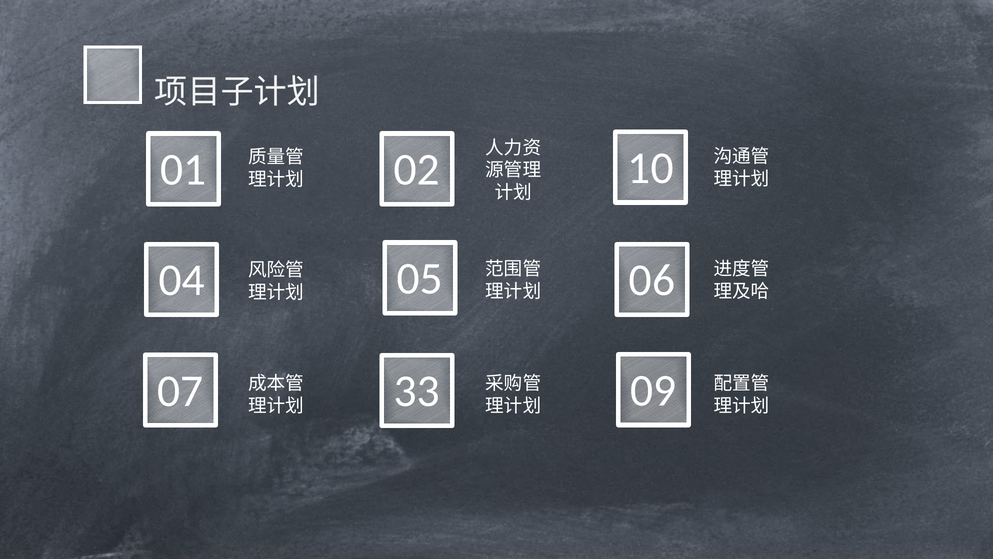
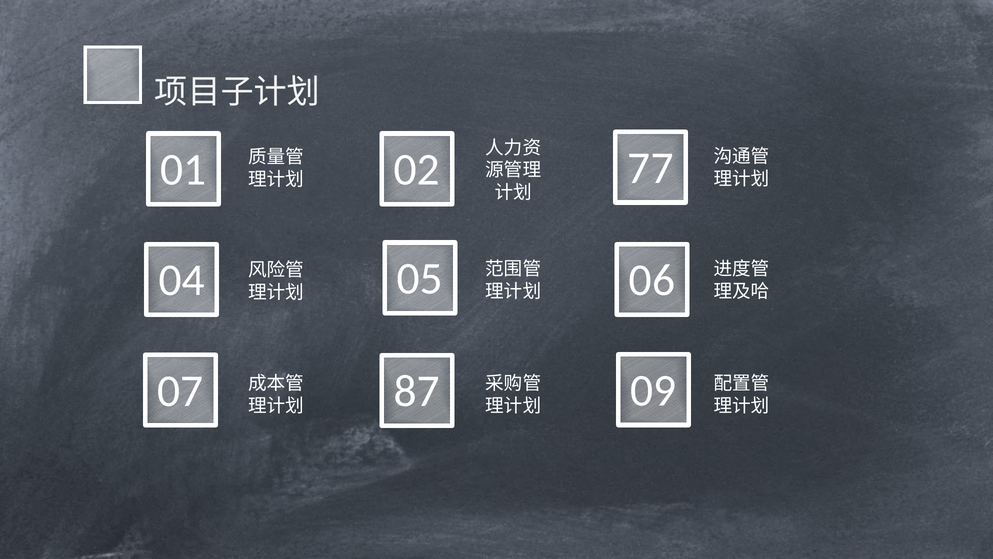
10: 10 -> 77 (651, 168)
33: 33 -> 87 (417, 391)
